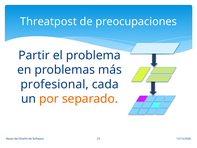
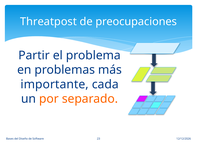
profesional: profesional -> importante (55, 84)
